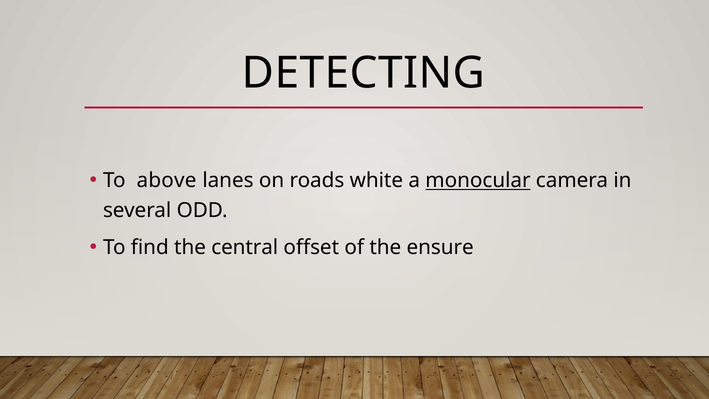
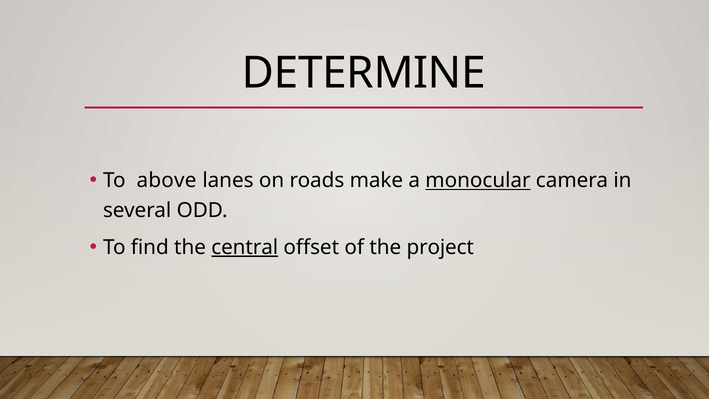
DETECTING: DETECTING -> DETERMINE (364, 73)
white: white -> make (376, 180)
central underline: none -> present (245, 247)
ensure: ensure -> project (440, 247)
